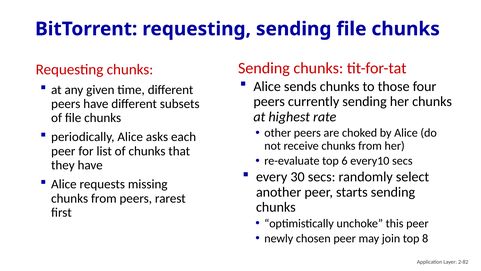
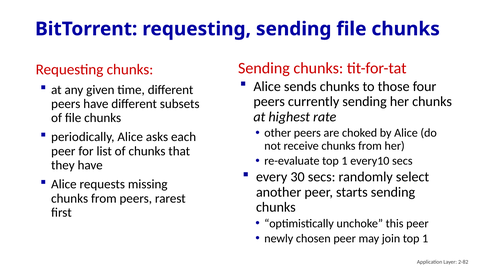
re-evaluate top 6: 6 -> 1 (345, 161)
join top 8: 8 -> 1 (425, 238)
